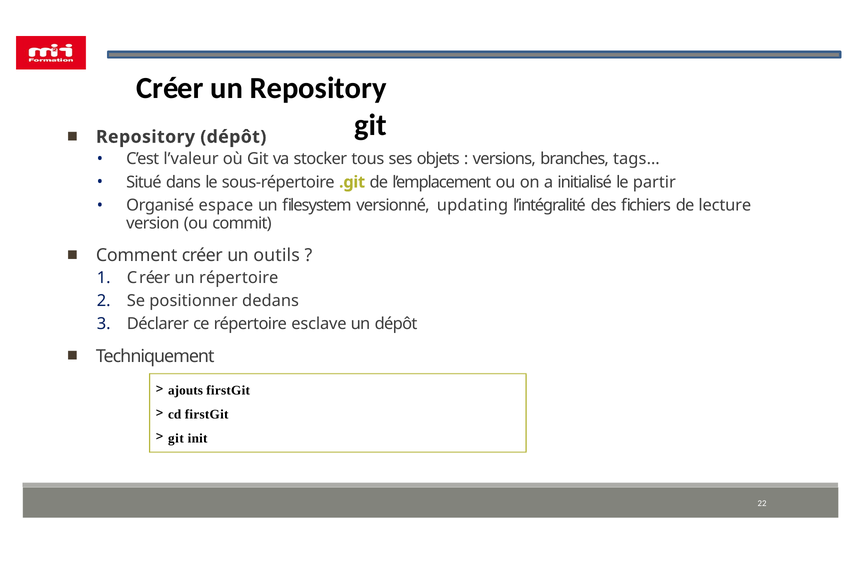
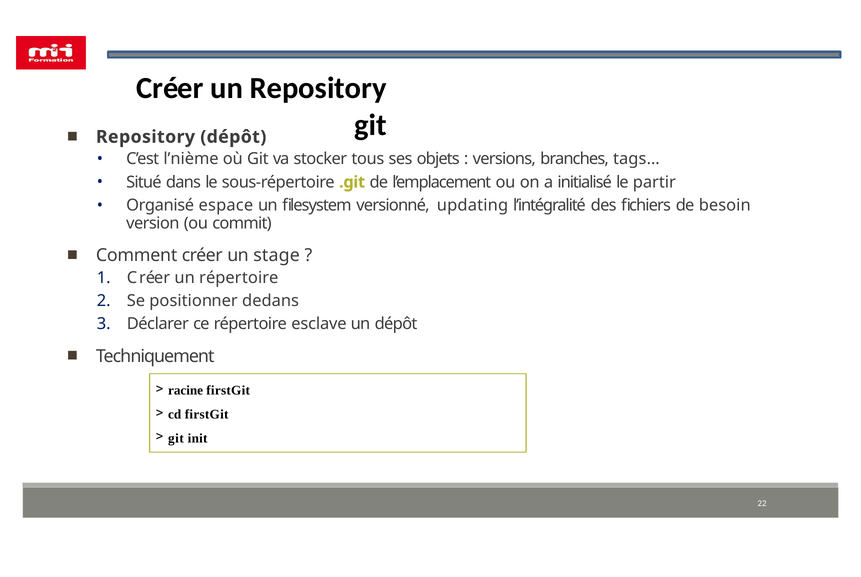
l’valeur: l’valeur -> l’nième (191, 159)
lecture: lecture -> besoin (725, 205)
outils: outils -> stage (277, 255)
ajouts: ajouts -> racine (186, 390)
